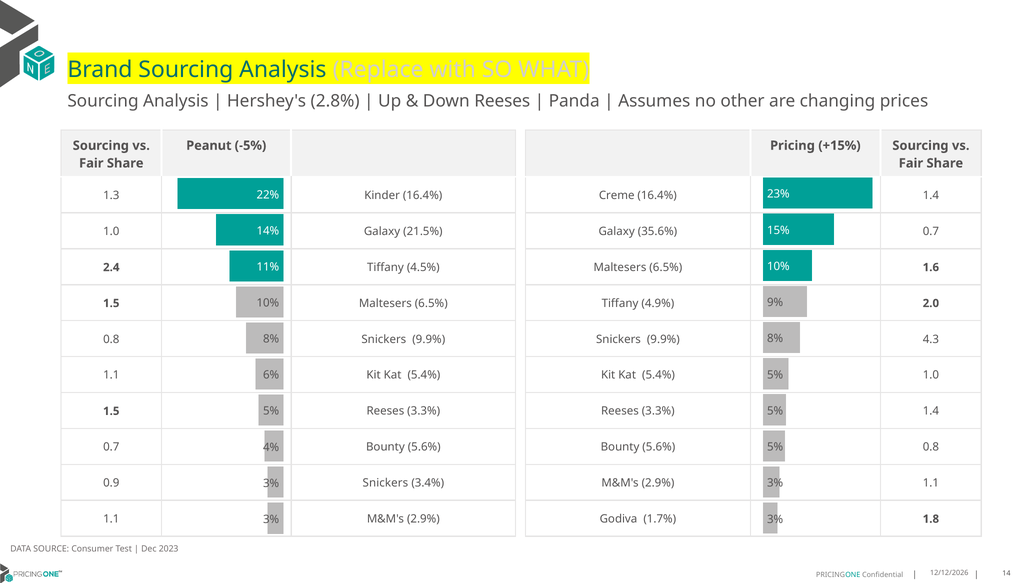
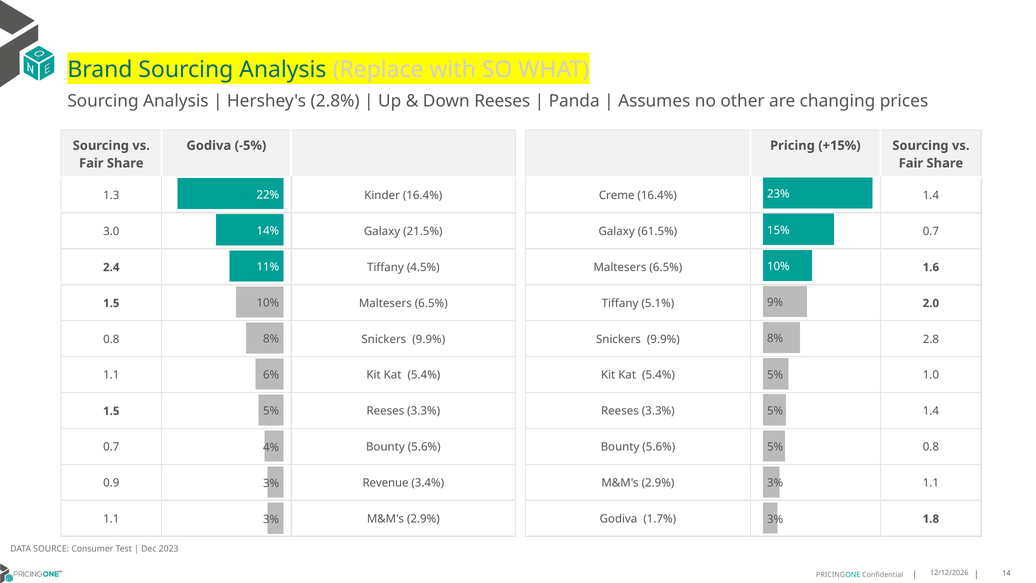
Peanut: Peanut -> Godiva (209, 146)
1.0: 1.0 -> 3.0 (111, 231)
35.6%: 35.6% -> 61.5% (657, 231)
4.9%: 4.9% -> 5.1% (658, 303)
4.3: 4.3 -> 2.8 (931, 339)
0.9 Snickers: Snickers -> Revenue (386, 483)
